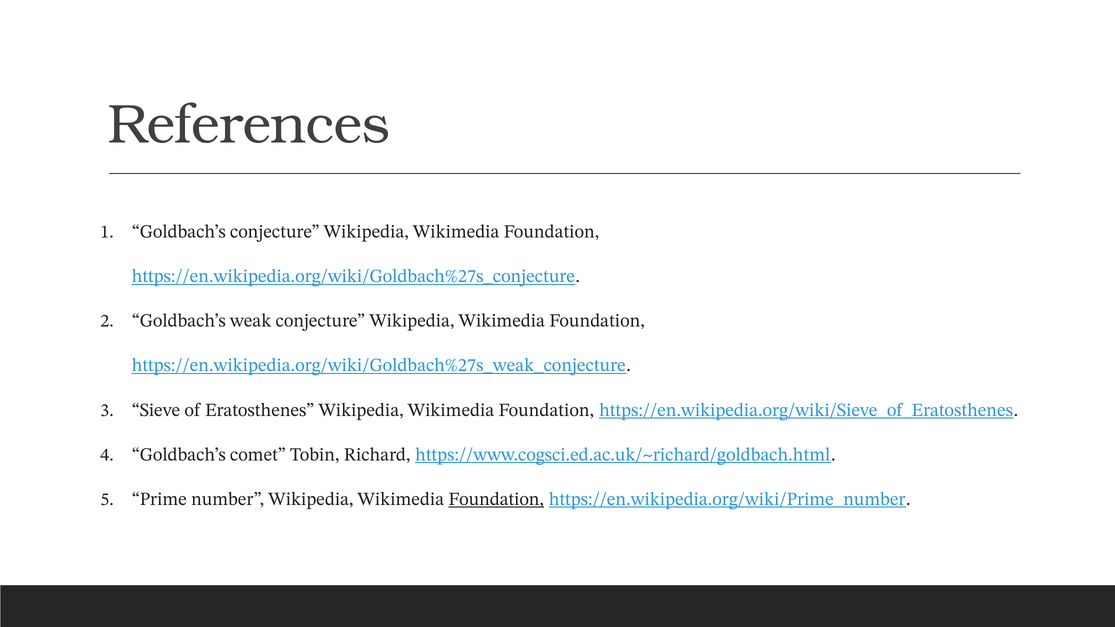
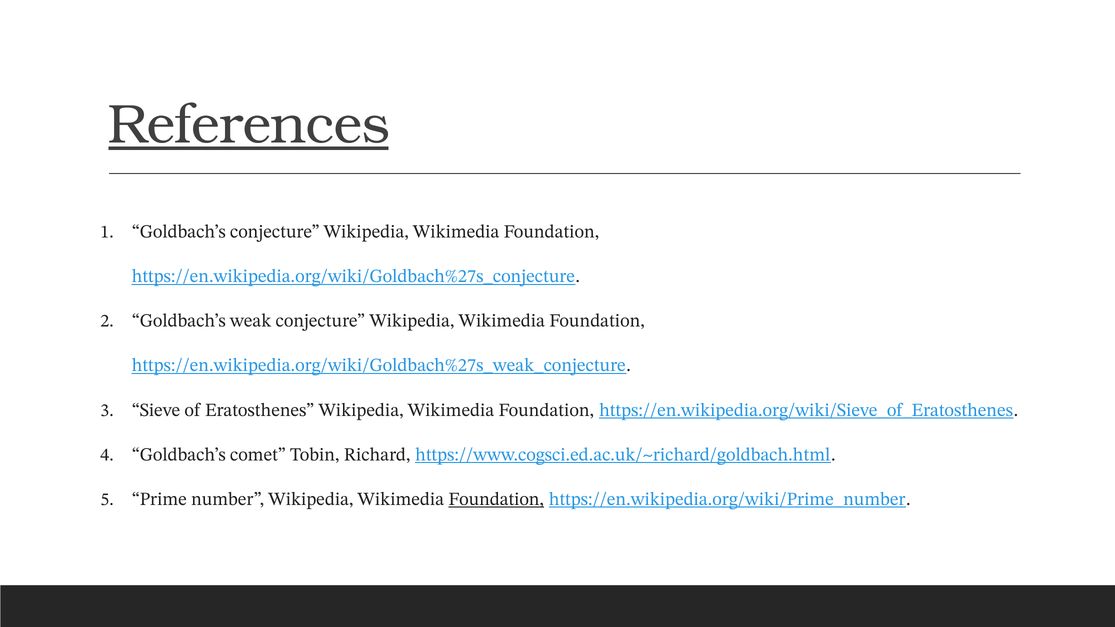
References underline: none -> present (249, 125)
